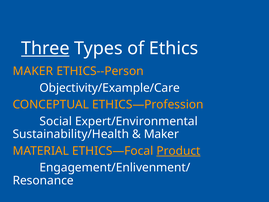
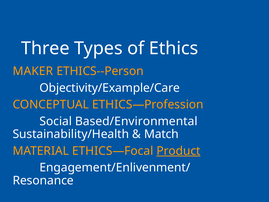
Three underline: present -> none (45, 48)
Expert/Environmental: Expert/Environmental -> Based/Environmental (136, 121)
Maker: Maker -> Match (161, 134)
